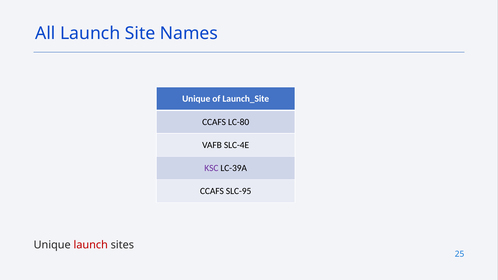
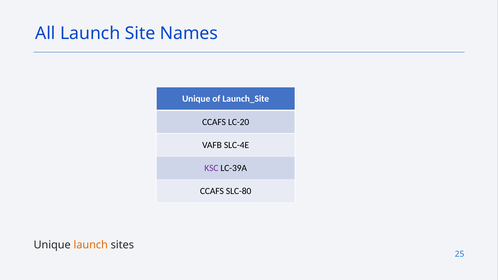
LC-80: LC-80 -> LC-20 (239, 122)
SLC-95: SLC-95 -> SLC-80 (239, 191)
launch colour: red -> orange (91, 245)
